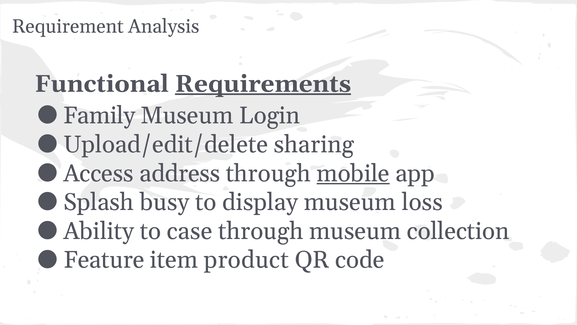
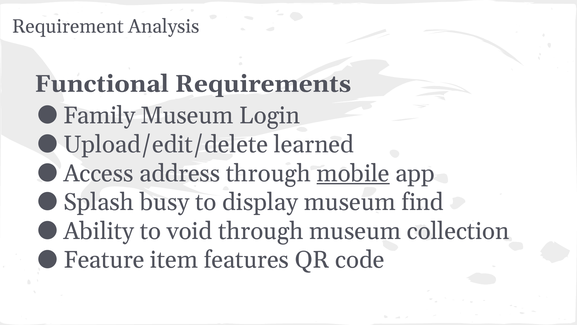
Requirements underline: present -> none (263, 84)
sharing: sharing -> learned (314, 144)
loss: loss -> find (423, 202)
case: case -> void (190, 231)
product: product -> features (246, 260)
